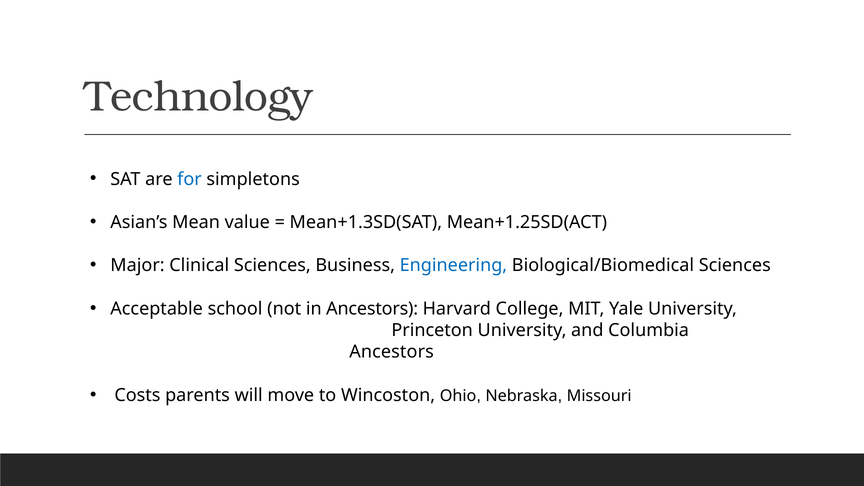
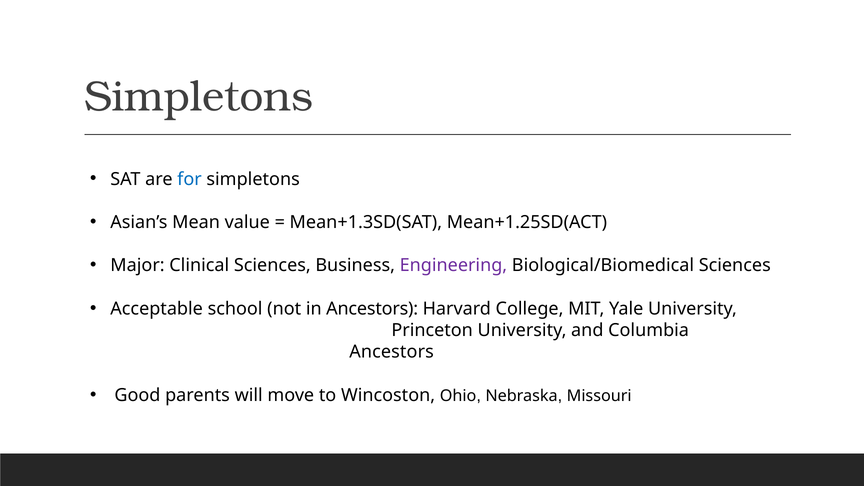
Technology: Technology -> Simpletons (199, 97)
Engineering colour: blue -> purple (453, 265)
Costs: Costs -> Good (137, 395)
